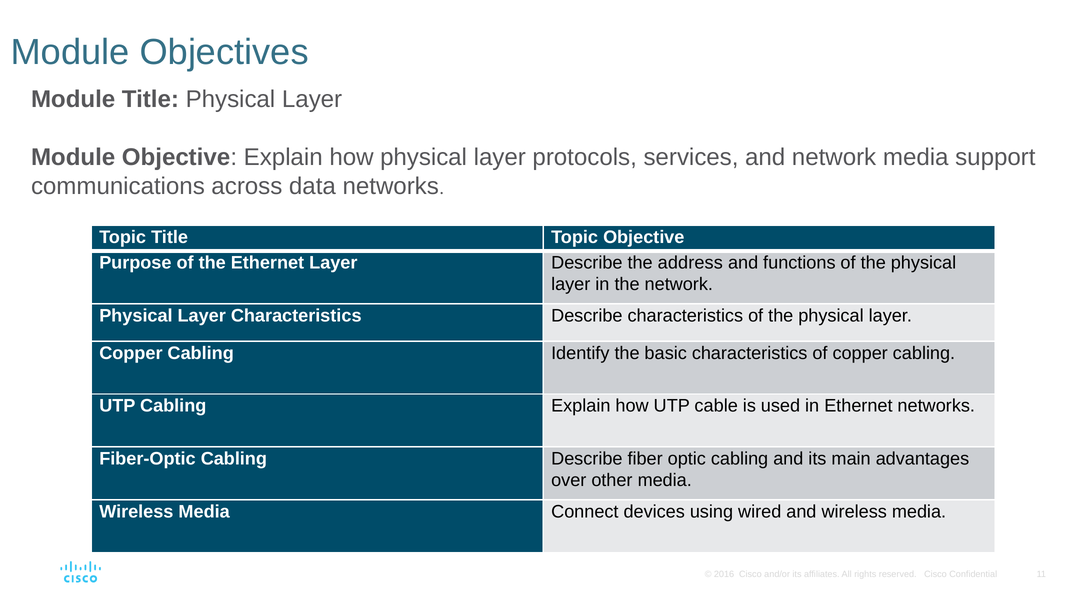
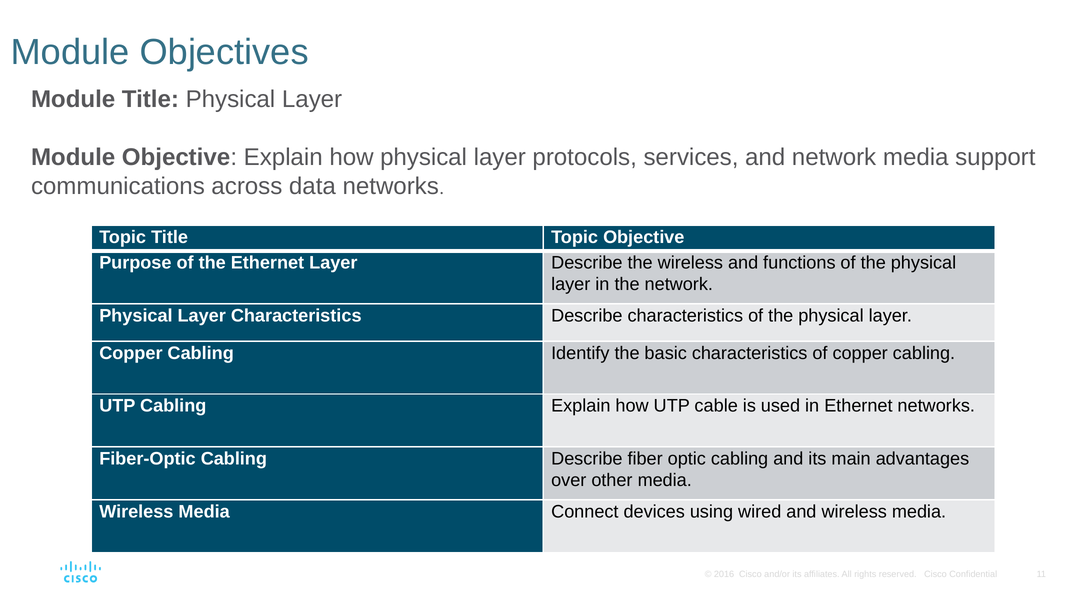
the address: address -> wireless (690, 263)
